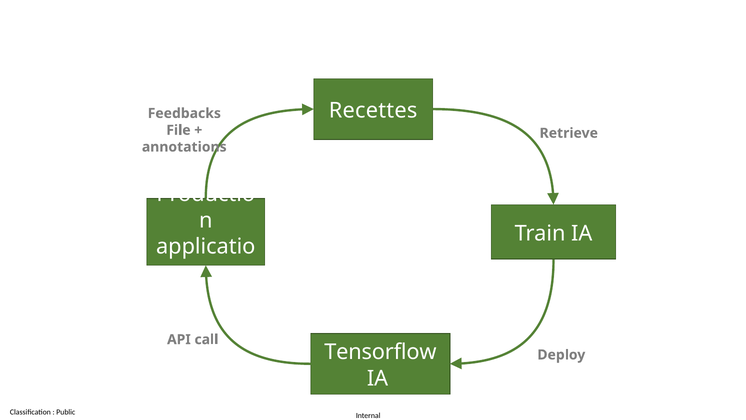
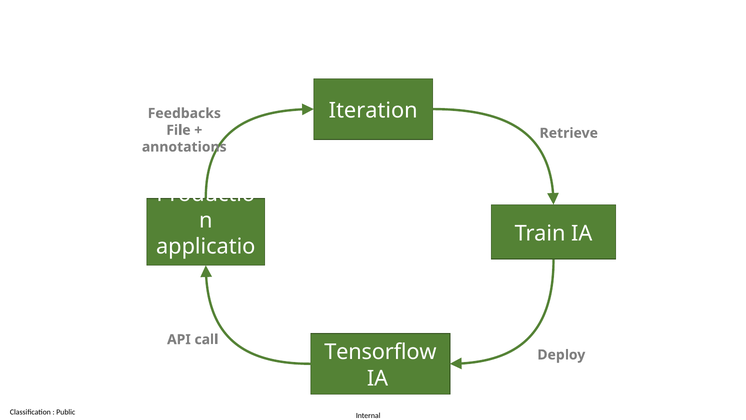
Recettes: Recettes -> Iteration (373, 110)
